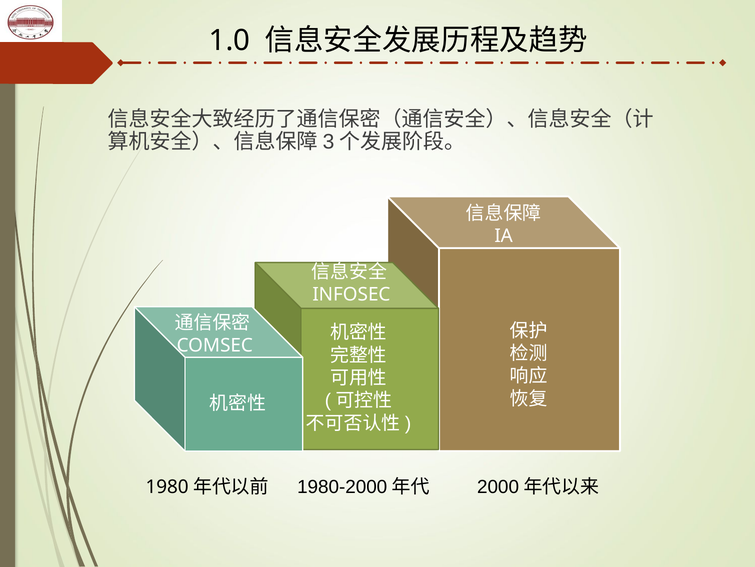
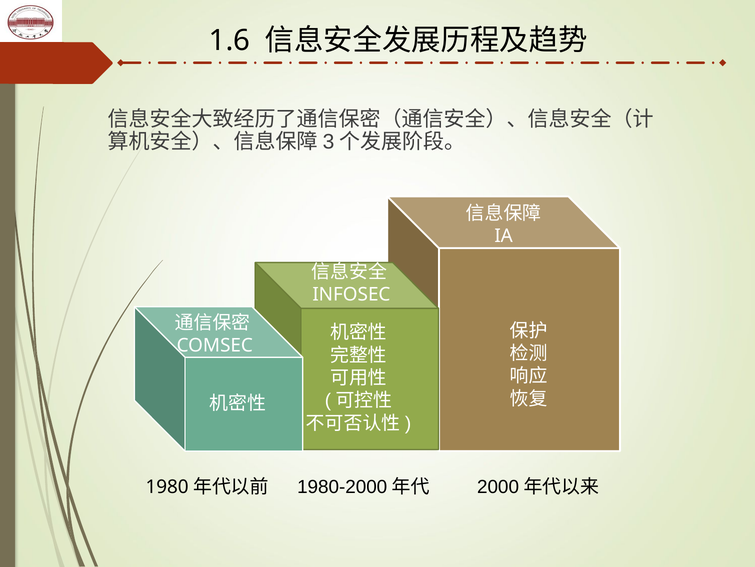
1.0: 1.0 -> 1.6 (230, 40)
